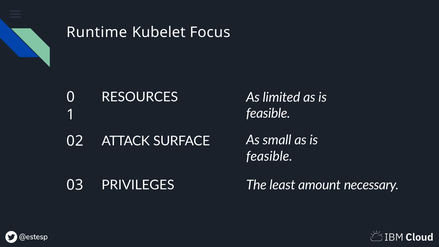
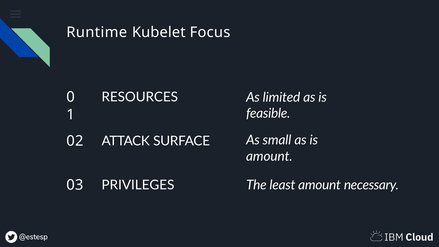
feasible: feasible -> amount (269, 156)
